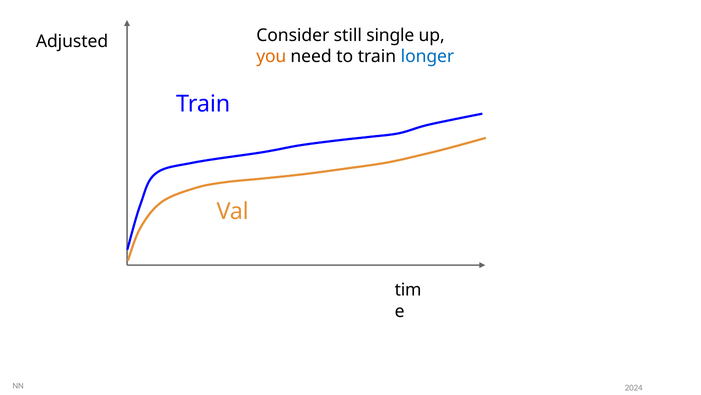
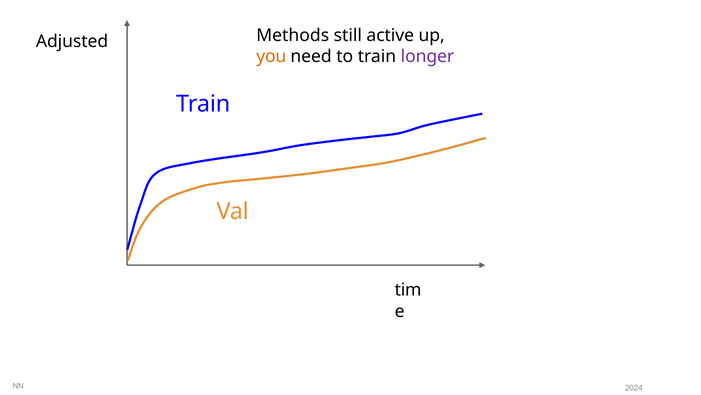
Consider: Consider -> Methods (293, 35)
single: single -> active (390, 35)
longer colour: blue -> purple (427, 56)
